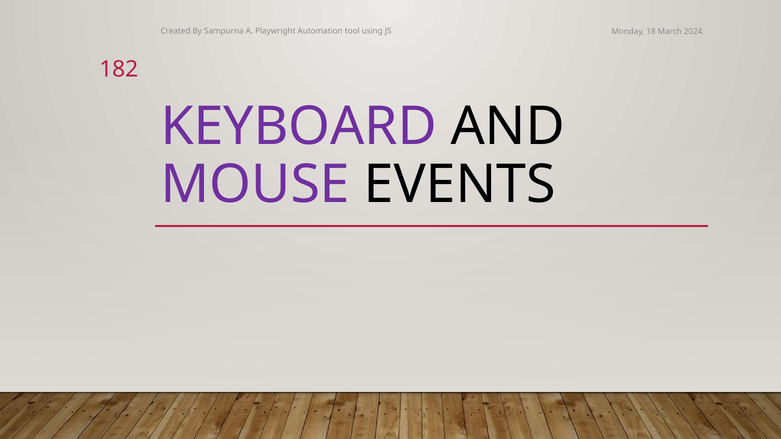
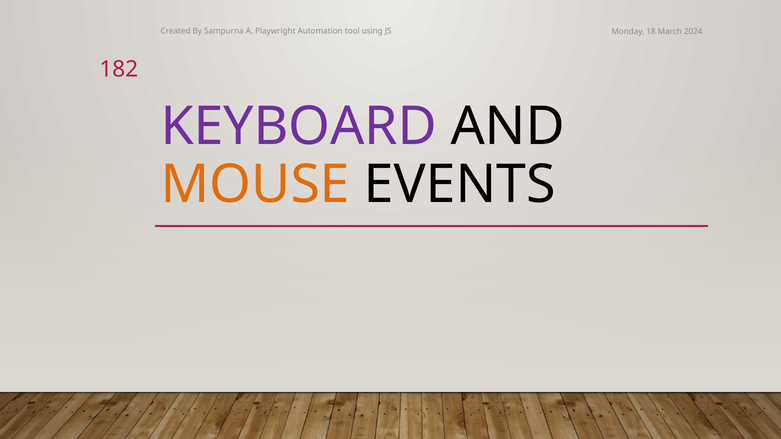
MOUSE colour: purple -> orange (255, 185)
